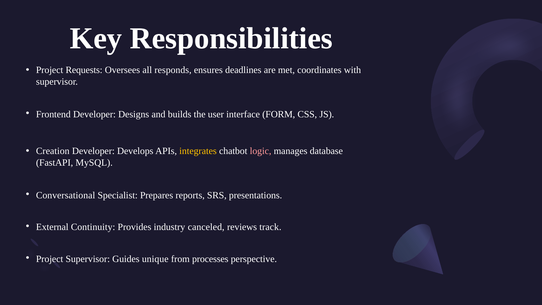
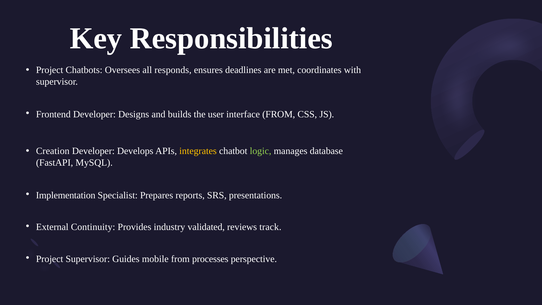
Requests: Requests -> Chatbots (84, 70)
interface FORM: FORM -> FROM (279, 114)
logic colour: pink -> light green (261, 151)
Conversational: Conversational -> Implementation (66, 195)
canceled: canceled -> validated (206, 227)
unique: unique -> mobile (155, 259)
